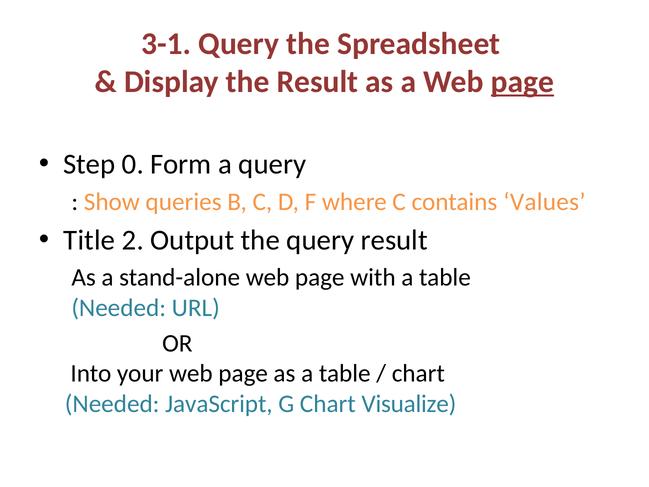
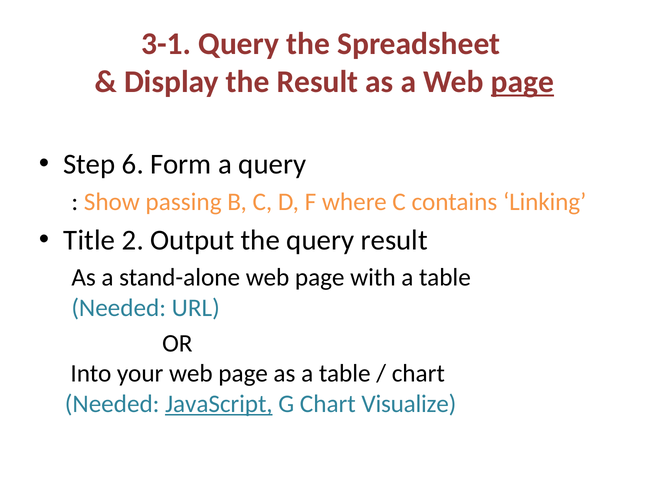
0: 0 -> 6 (133, 164)
queries: queries -> passing (184, 202)
Values: Values -> Linking (545, 202)
JavaScript underline: none -> present (219, 404)
